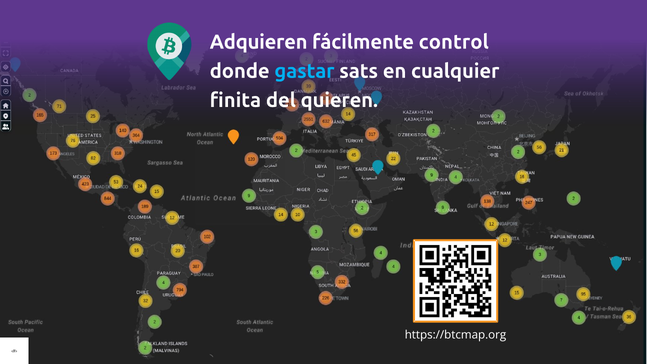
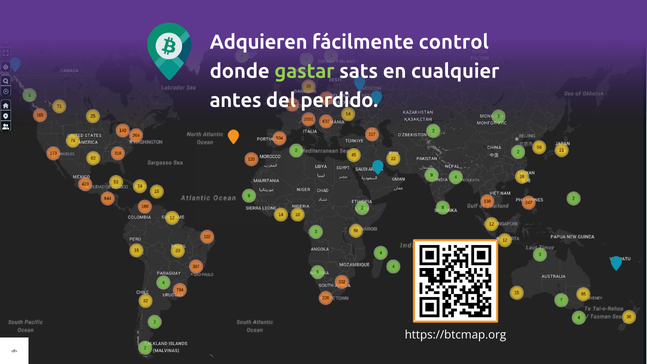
gastar colour: light blue -> light green (304, 71)
finita: finita -> antes (236, 100)
quieren: quieren -> perdido (339, 100)
